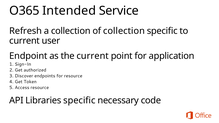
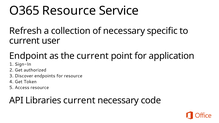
O365 Intended: Intended -> Resource (69, 11)
of collection: collection -> necessary (124, 31)
Libraries specific: specific -> current (79, 101)
